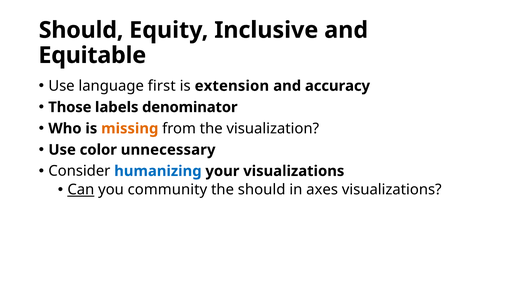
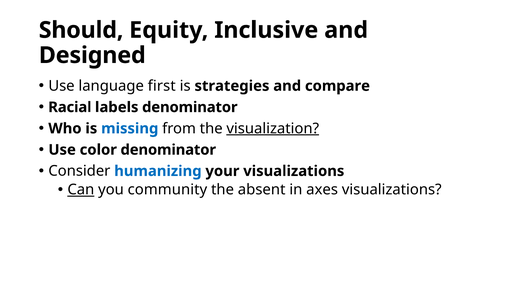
Equitable: Equitable -> Designed (92, 55)
extension: extension -> strategies (232, 86)
accuracy: accuracy -> compare (337, 86)
Those: Those -> Racial (70, 107)
missing colour: orange -> blue (130, 129)
visualization underline: none -> present (273, 129)
color unnecessary: unnecessary -> denominator (168, 150)
the should: should -> absent (262, 190)
